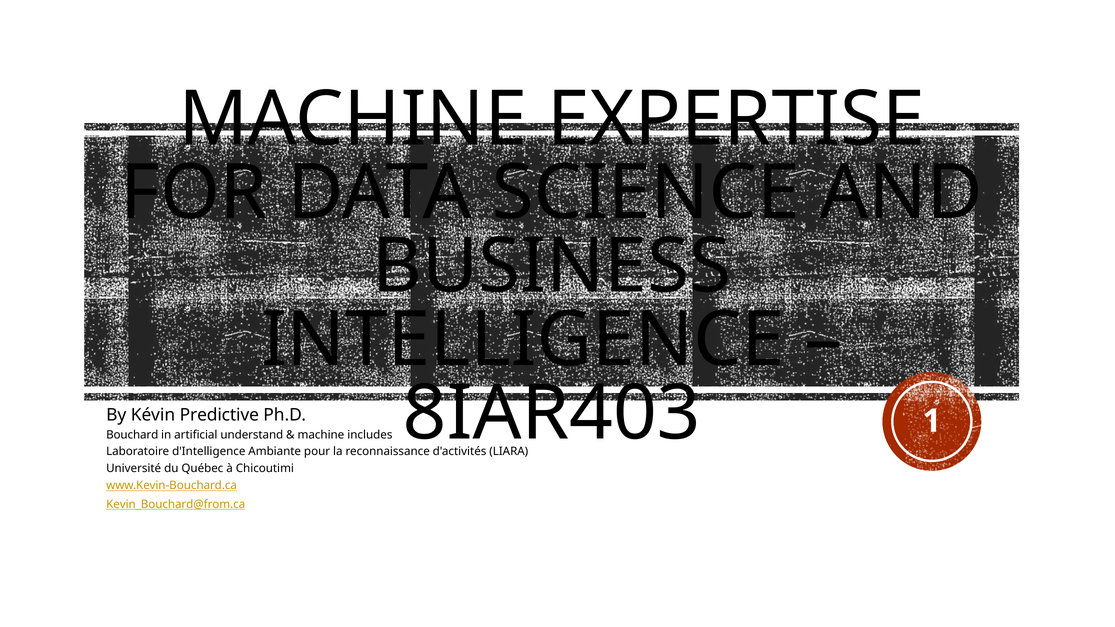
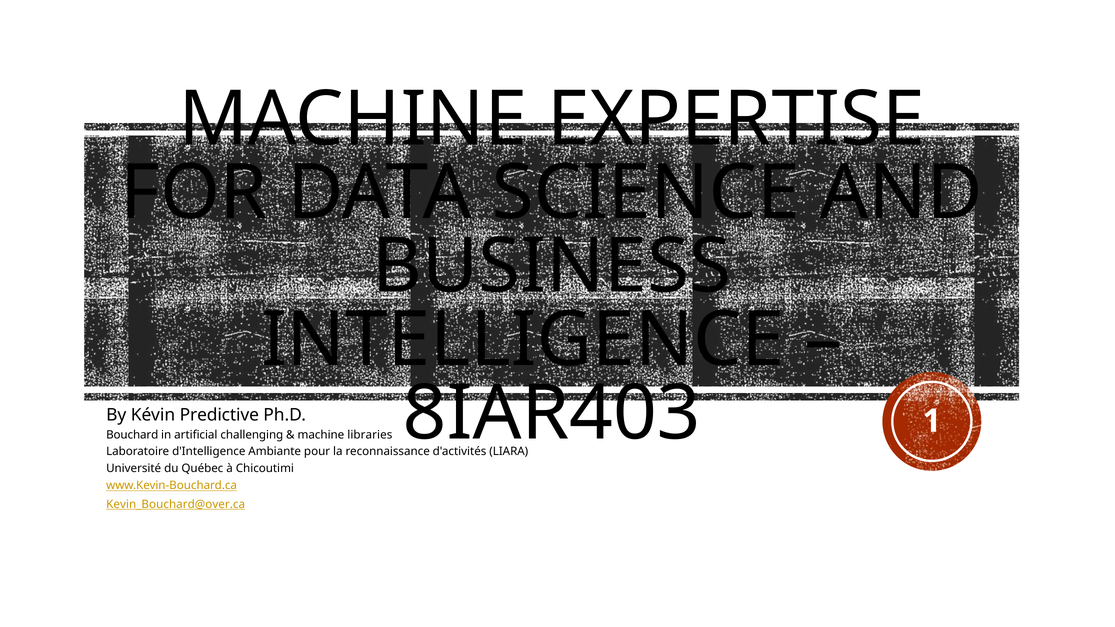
understand: understand -> challenging (252, 435)
includes: includes -> libraries (370, 435)
Kevin_Bouchard@from.ca: Kevin_Bouchard@from.ca -> Kevin_Bouchard@over.ca (176, 504)
